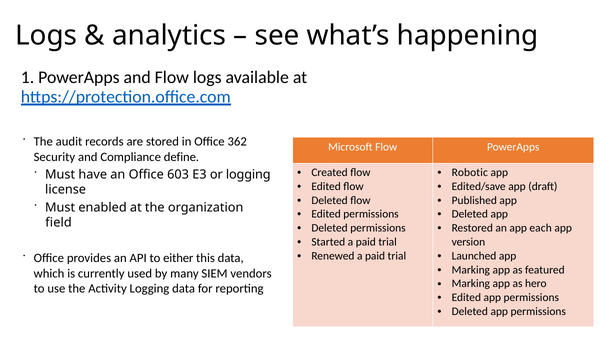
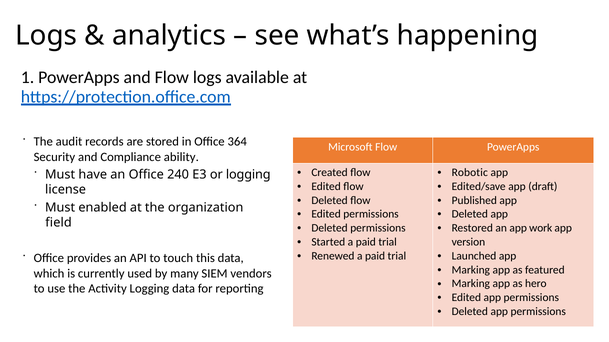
362: 362 -> 364 (237, 142)
define: define -> ability (181, 157)
603: 603 -> 240 (178, 175)
each: each -> work (541, 228)
either: either -> touch (178, 259)
